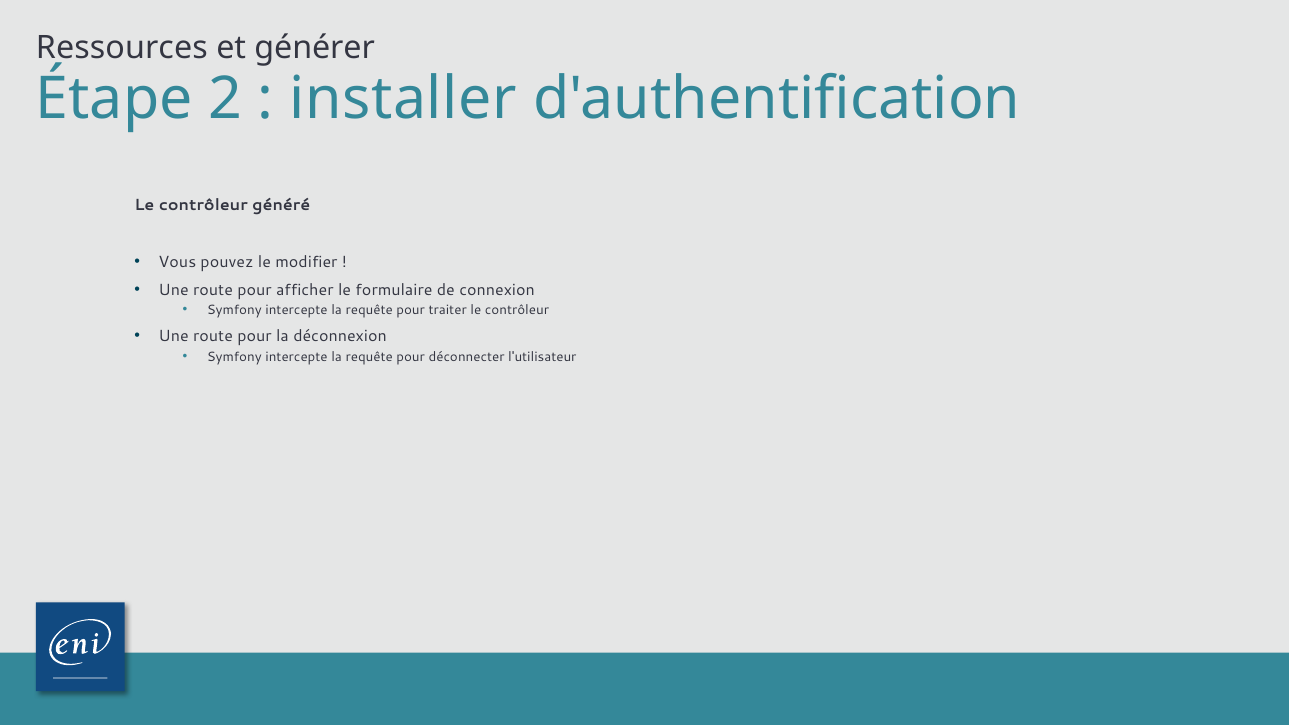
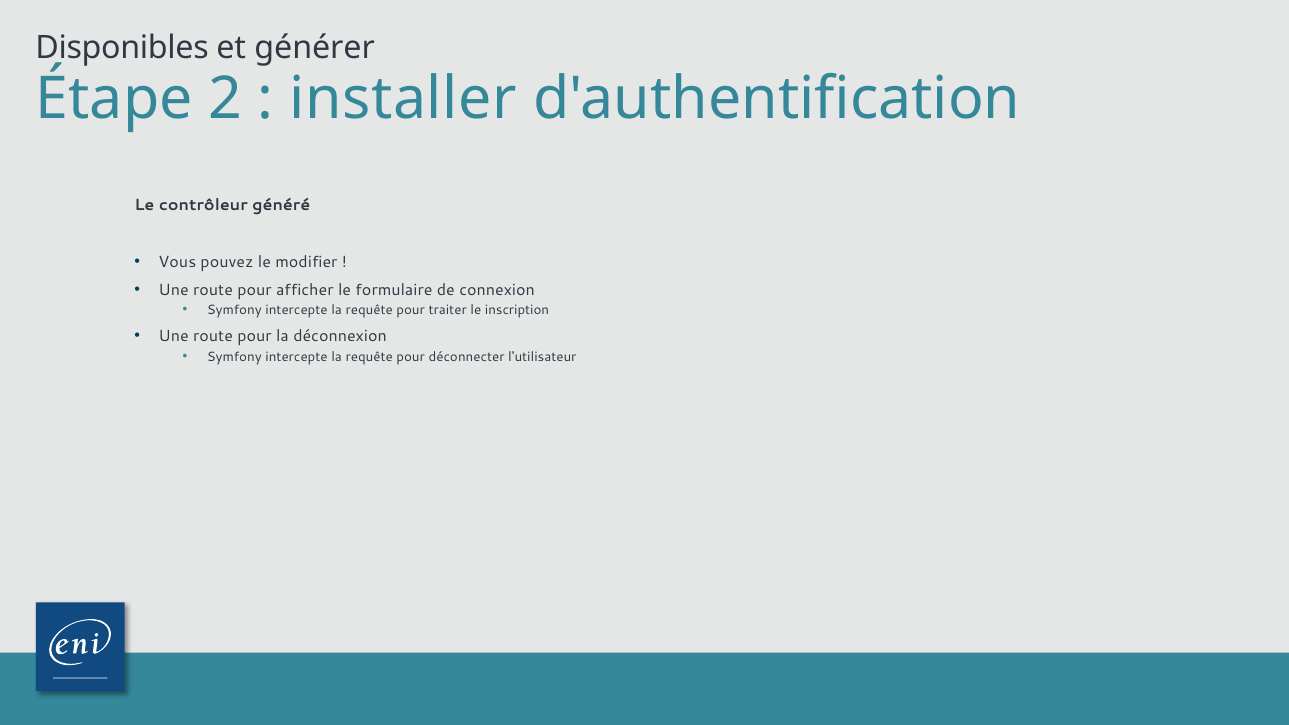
Ressources: Ressources -> Disponibles (122, 48)
traiter le contrôleur: contrôleur -> inscription (517, 310)
